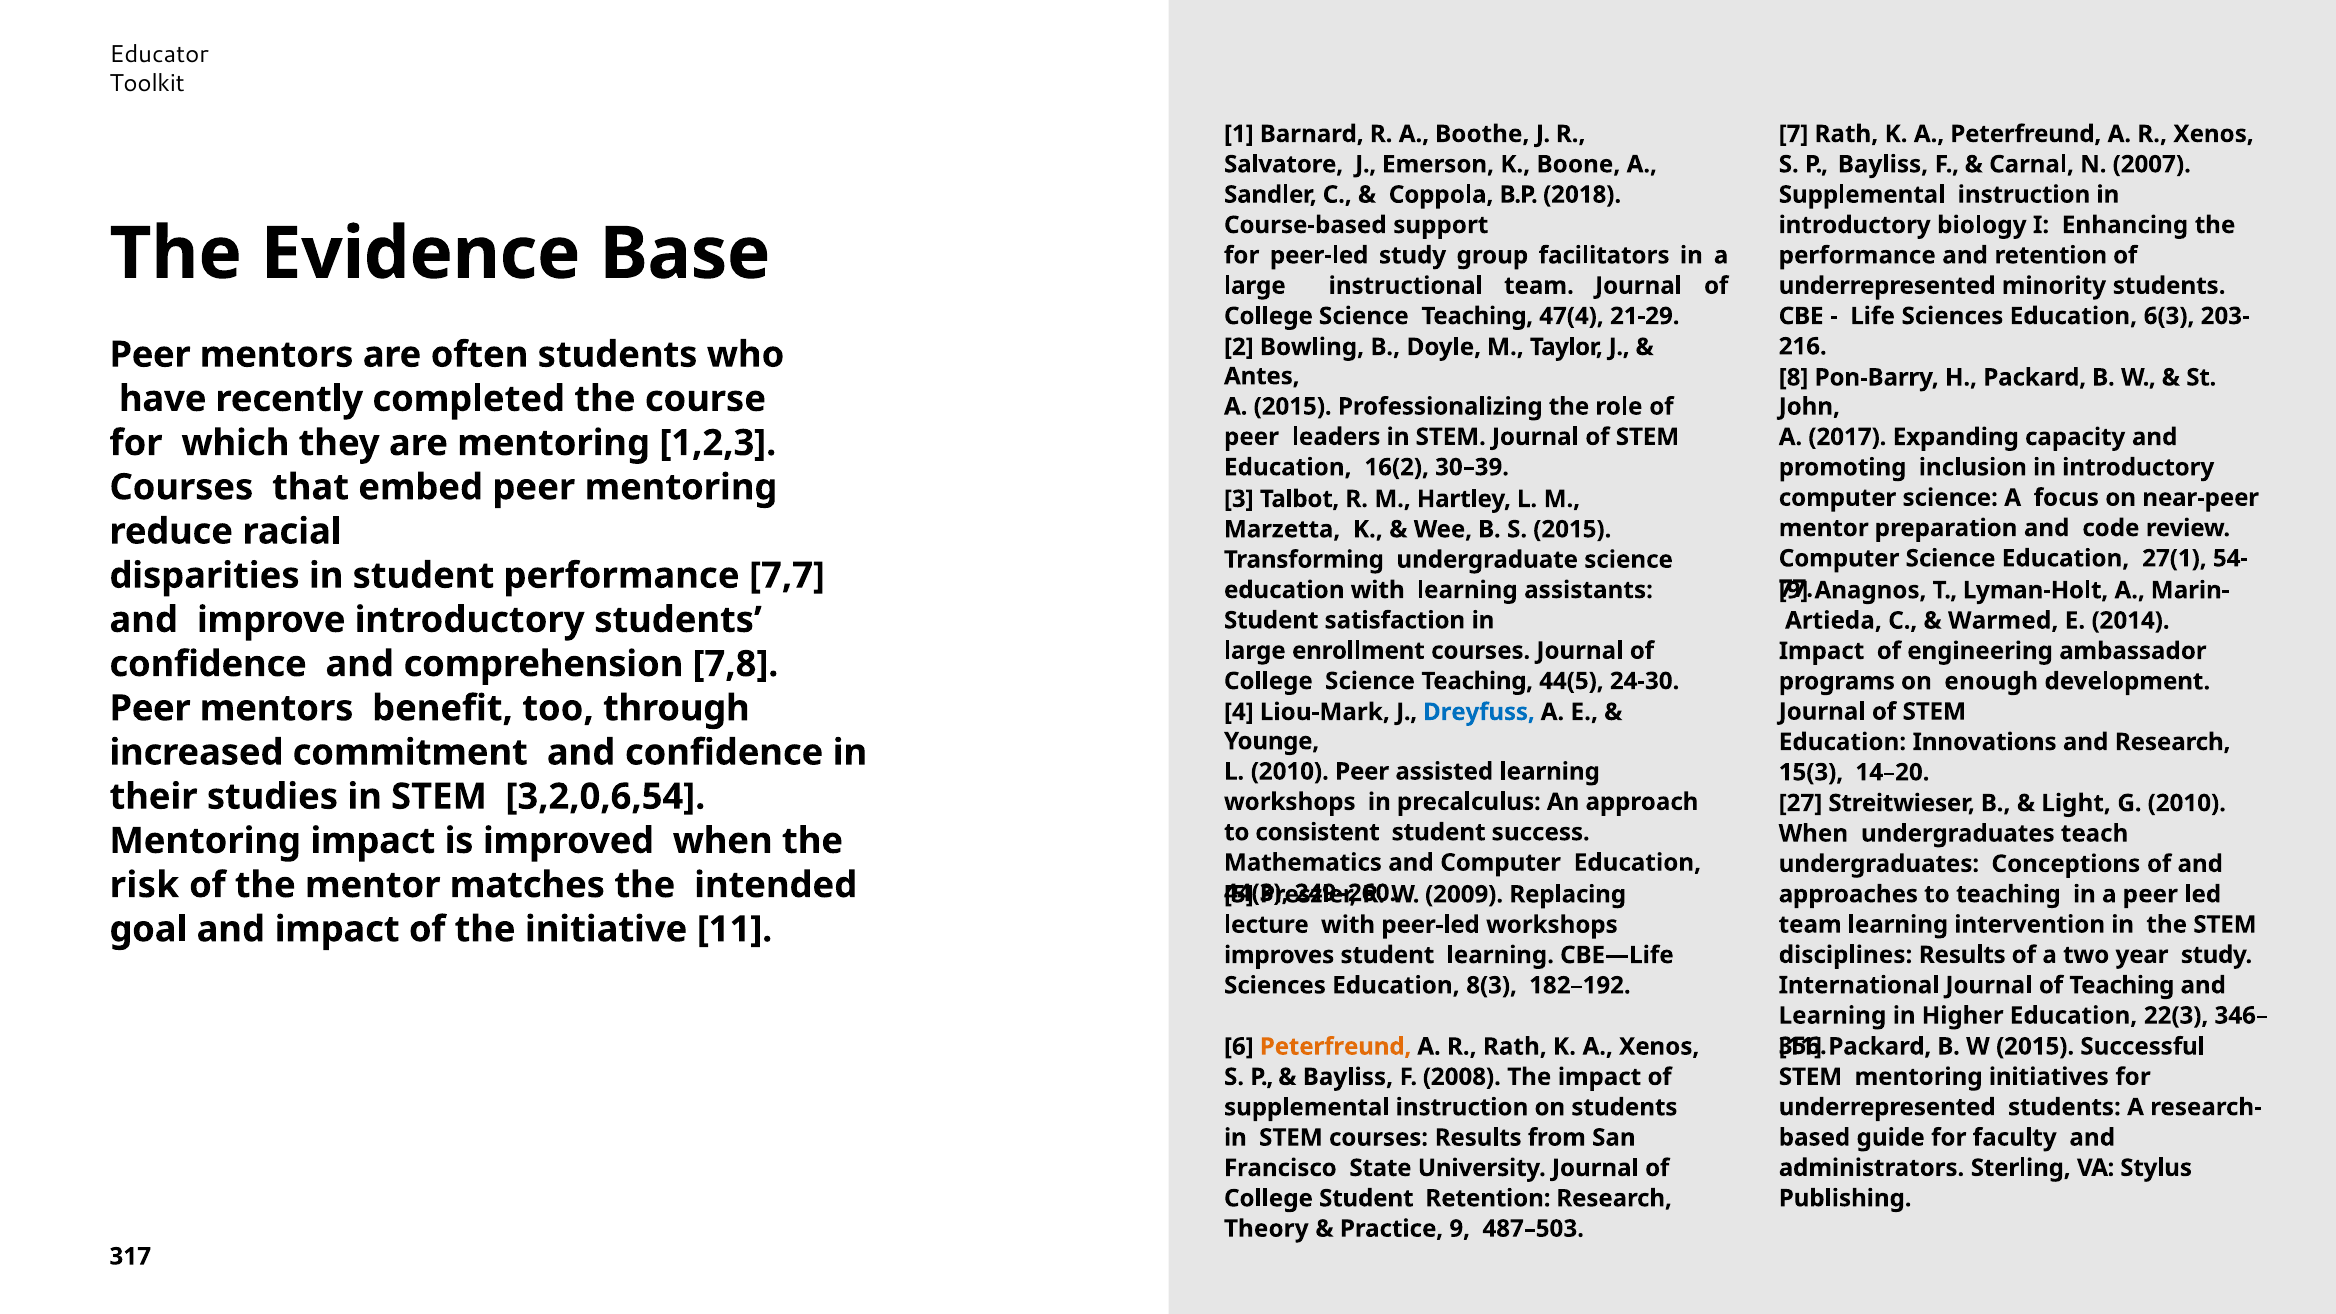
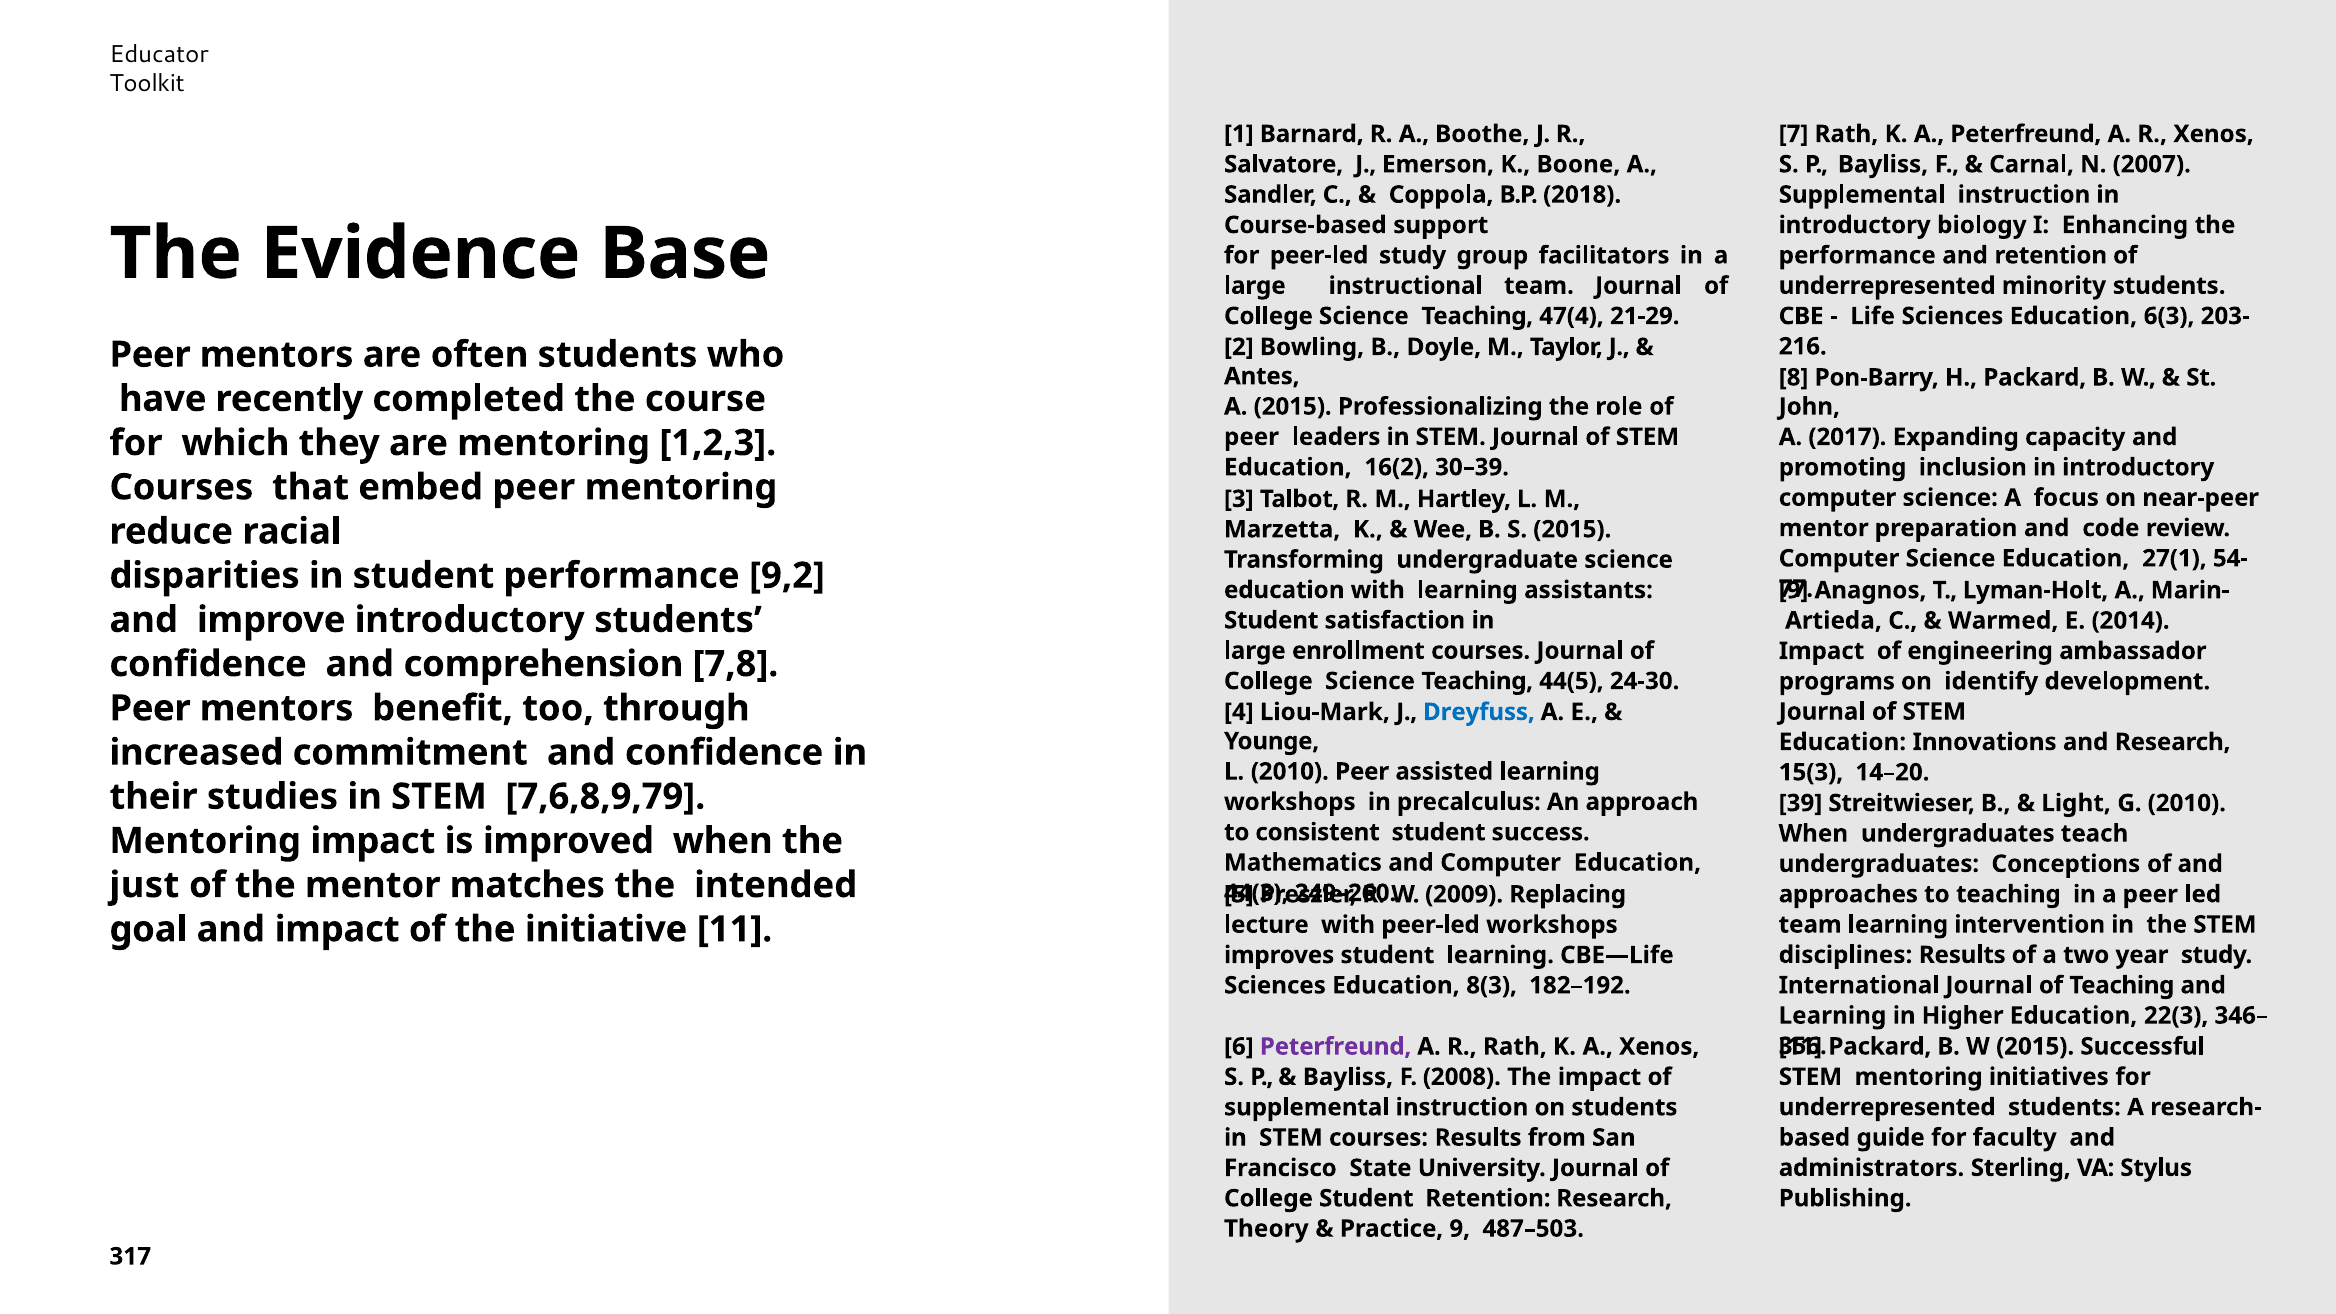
7,7: 7,7 -> 9,2 (787, 576)
enough: enough -> identify (1991, 681)
3,2,0,6,54: 3,2,0,6,54 -> 7,6,8,9,79 (605, 797)
27: 27 -> 39 (1800, 803)
risk: risk -> just (144, 885)
Peterfreund colour: orange -> purple (1336, 1047)
